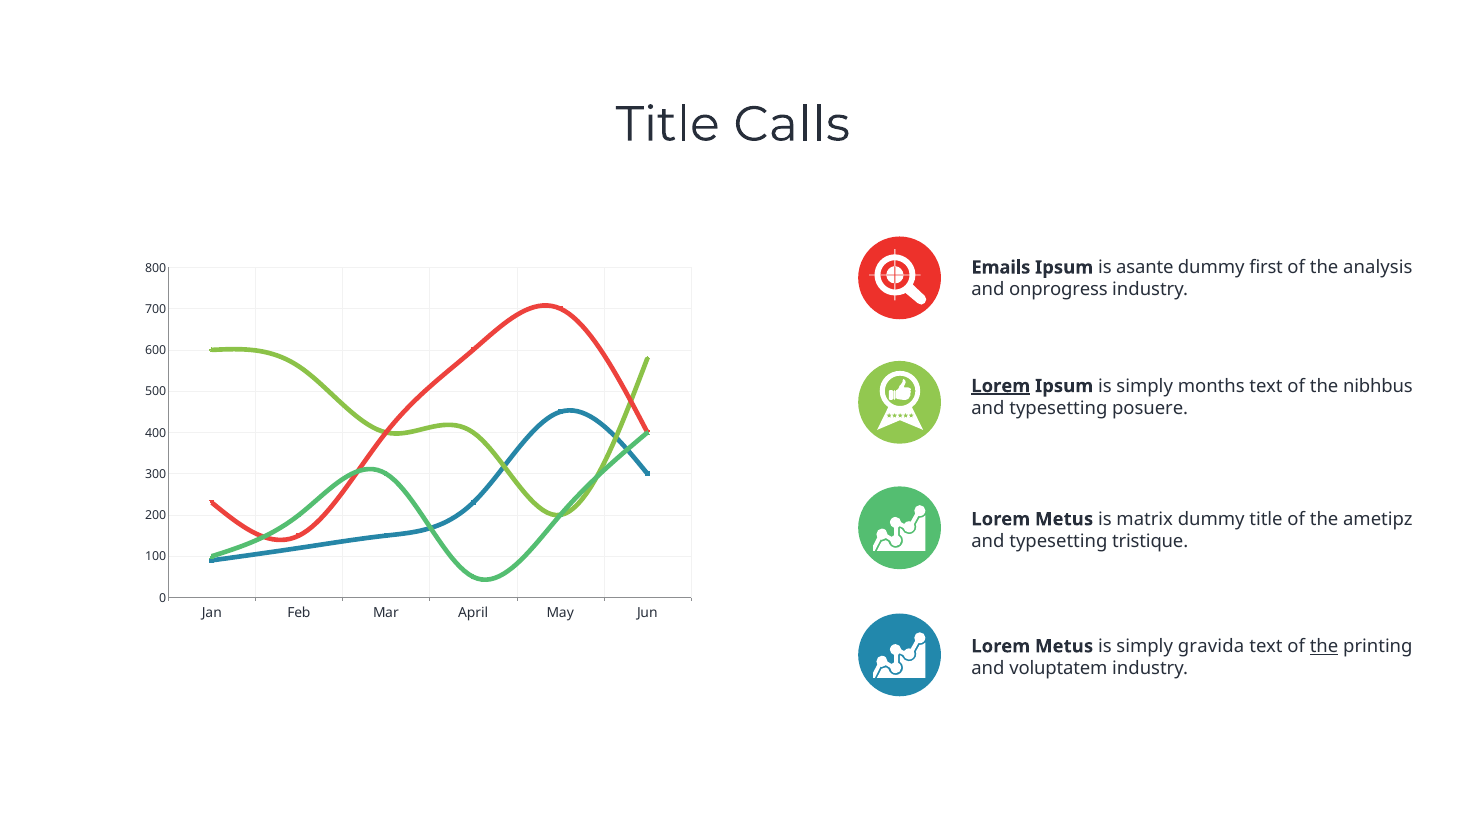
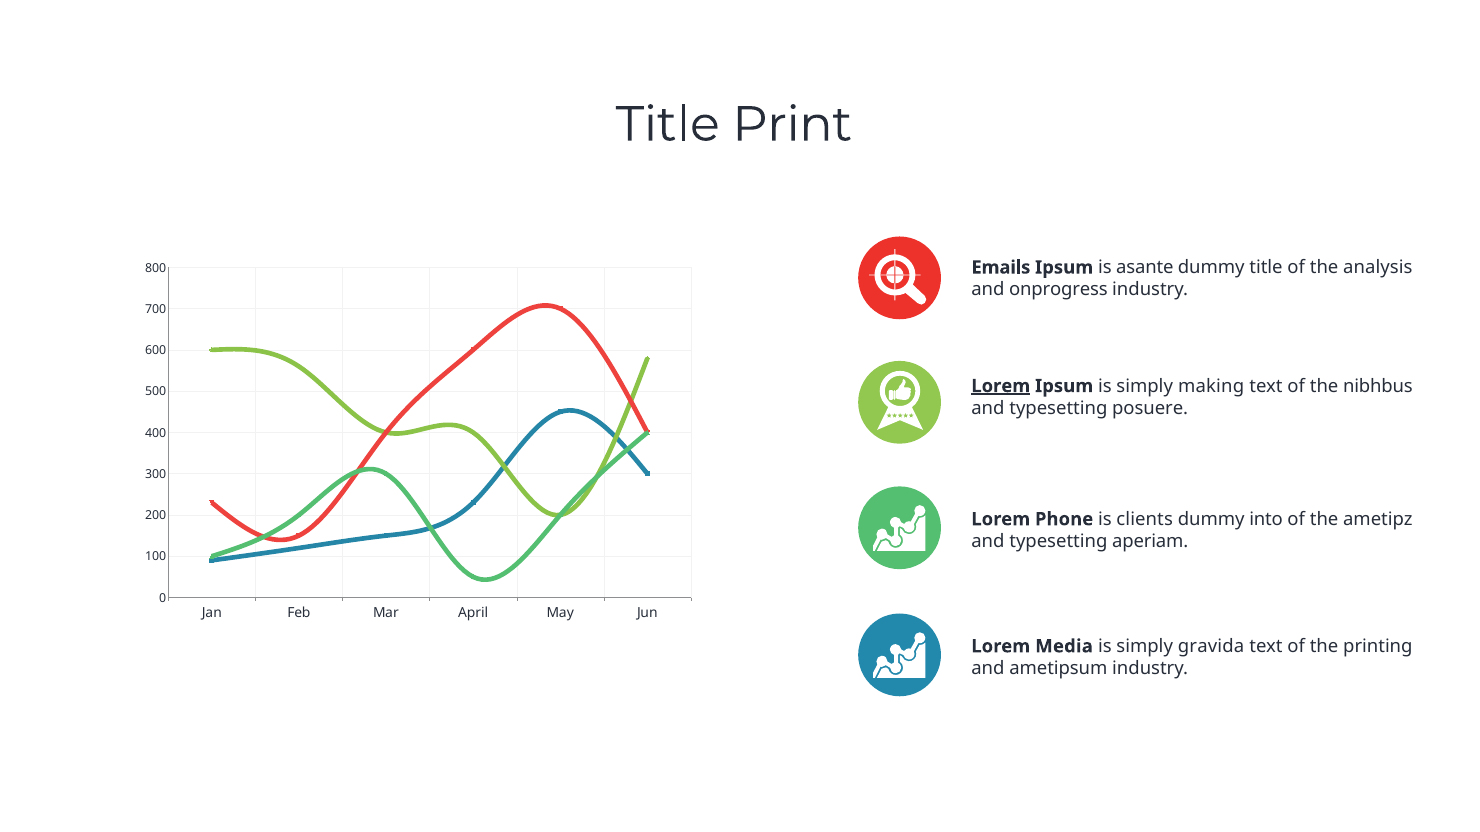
Calls: Calls -> Print (792, 124)
dummy first: first -> title (1266, 268)
months: months -> making (1211, 386)
Metus: Metus -> Phone (1064, 519)
matrix: matrix -> clients (1145, 519)
dummy title: title -> into (1266, 519)
tristique: tristique -> aperiam (1150, 542)
Metus: Metus -> Media (1064, 647)
the underline: present -> none (1324, 647)
voluptatem: voluptatem -> ametipsum (1058, 669)
